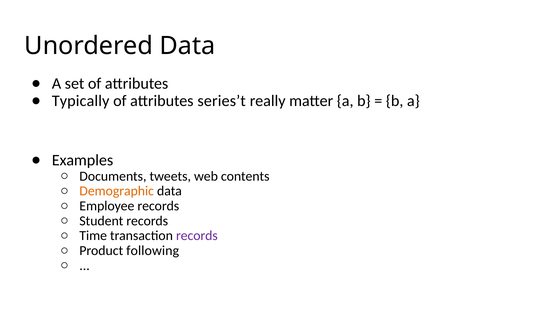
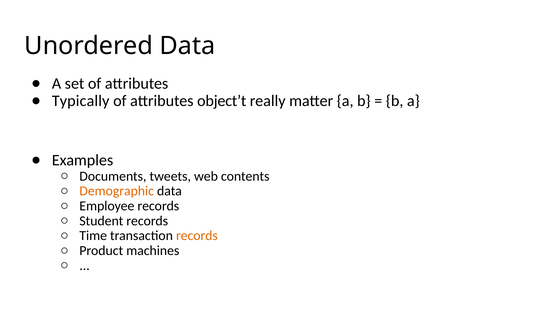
series’t: series’t -> object’t (222, 101)
records colour: purple -> orange (197, 236)
following: following -> machines (153, 251)
